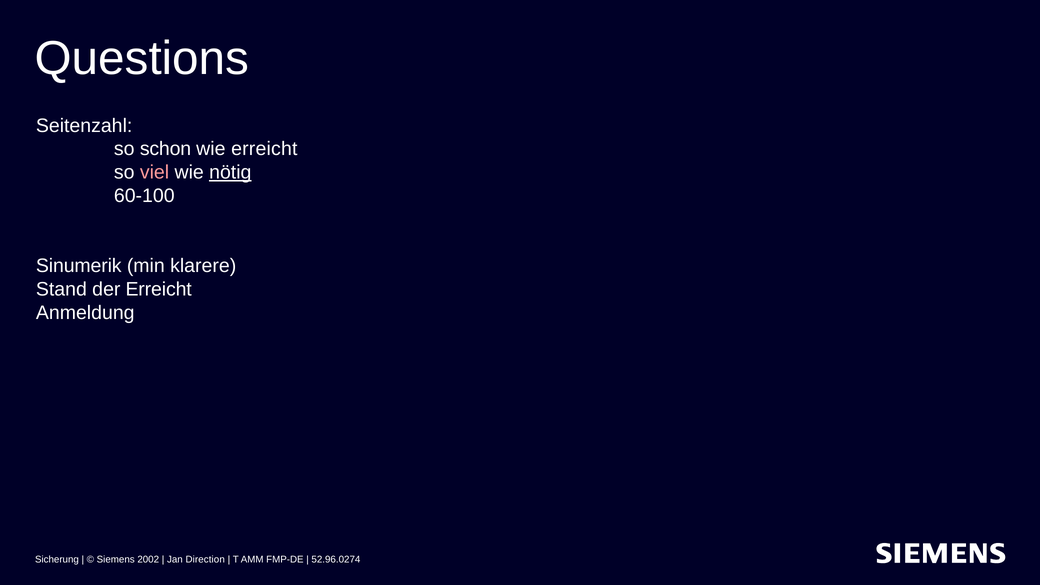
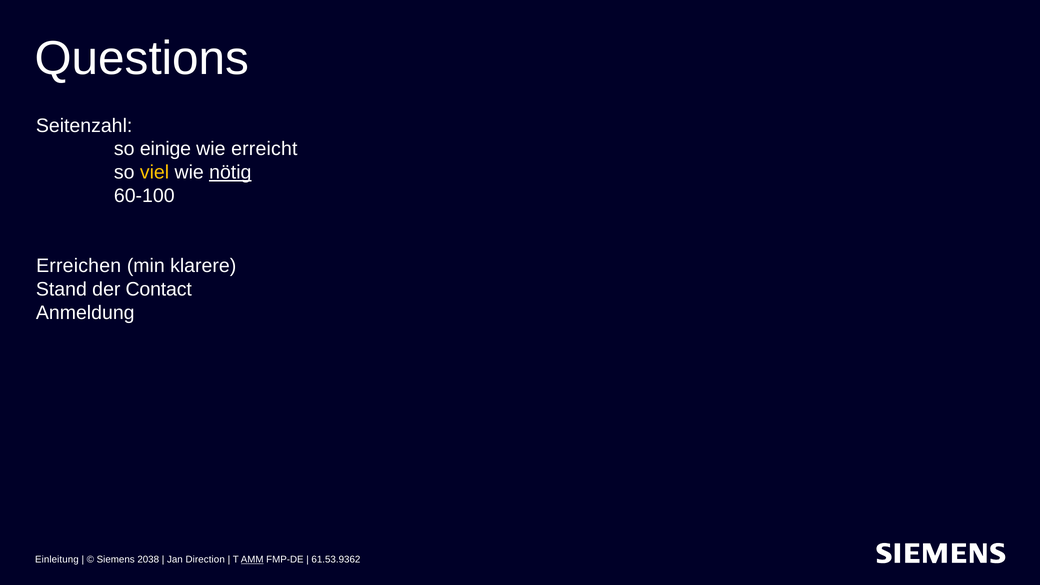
schon: schon -> einige (165, 149)
viel colour: pink -> yellow (155, 172)
Sinumerik: Sinumerik -> Erreichen (79, 266)
der Erreicht: Erreicht -> Contact (159, 289)
Sicherung: Sicherung -> Einleitung (57, 560)
2002: 2002 -> 2038 (148, 560)
AMM underline: none -> present (252, 560)
52.96.0274: 52.96.0274 -> 61.53.9362 (336, 560)
